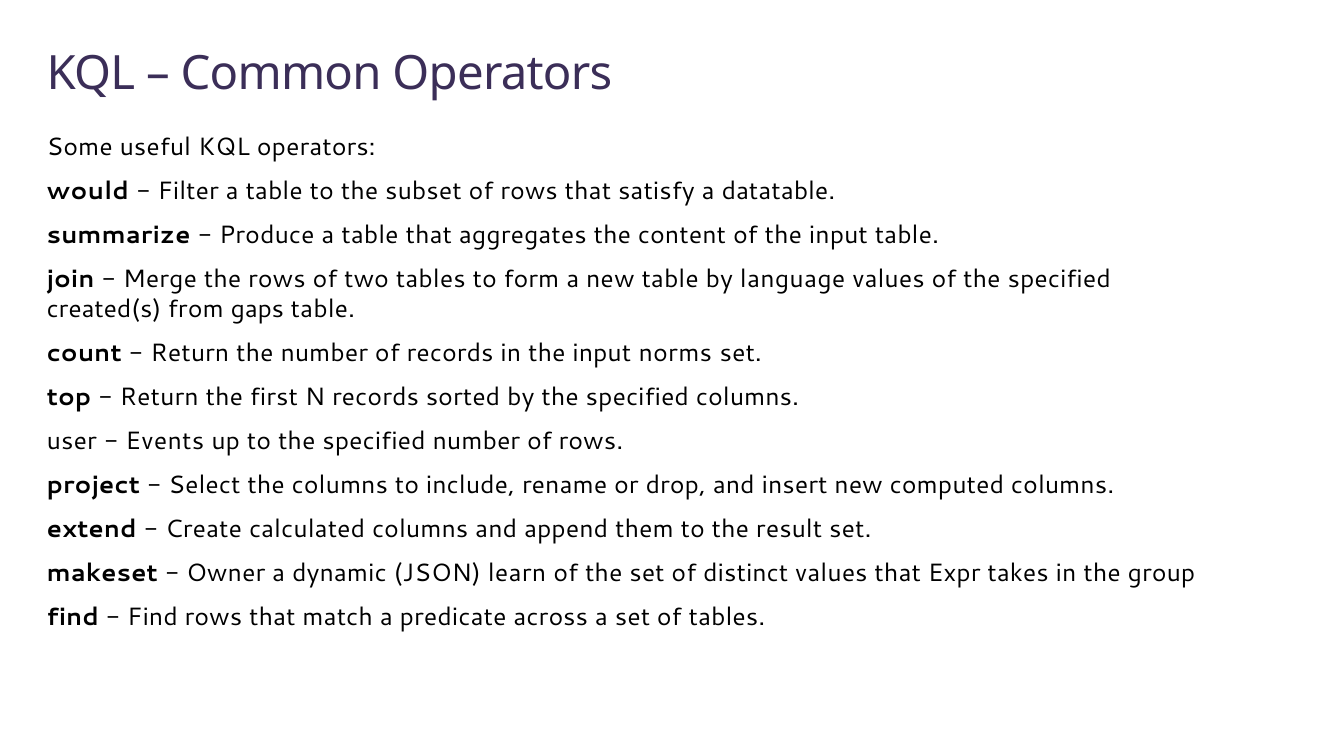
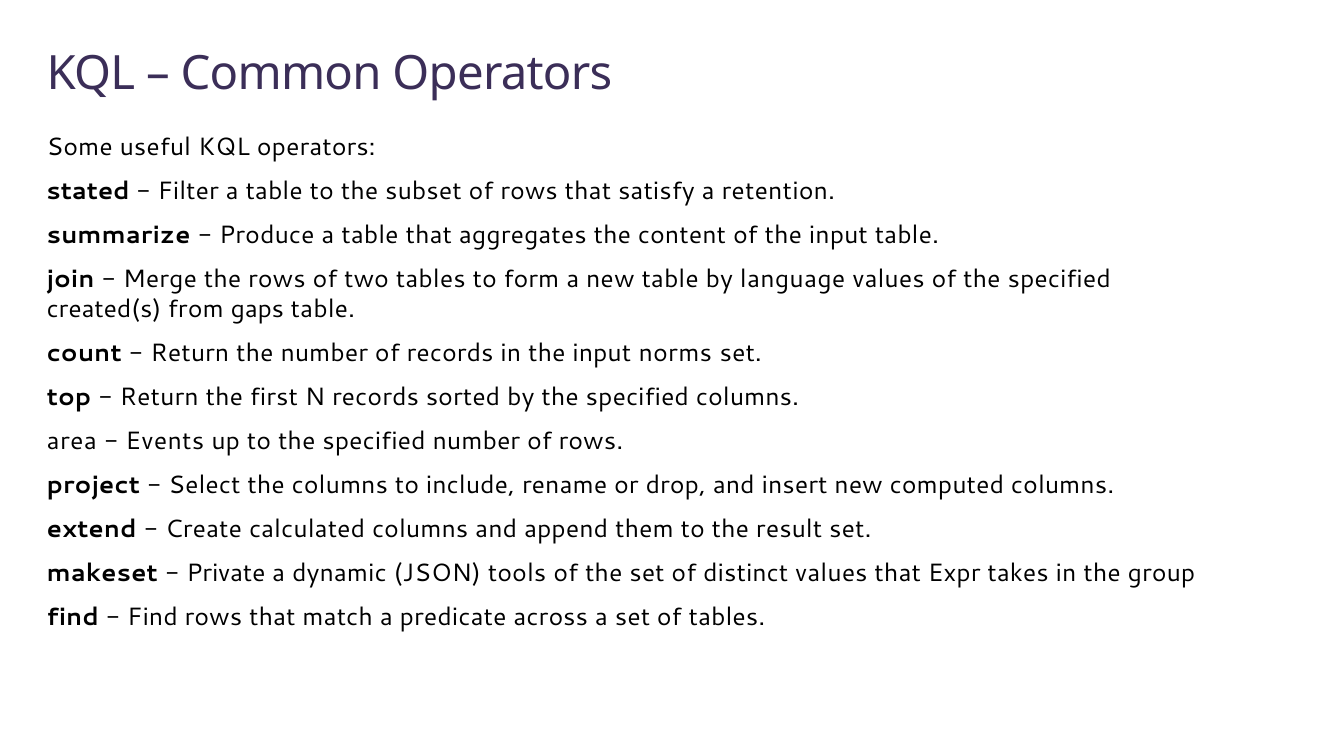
would: would -> stated (88, 192)
datatable: datatable -> retention (778, 192)
user: user -> area (72, 442)
Owner: Owner -> Private (226, 574)
learn: learn -> tools (517, 574)
